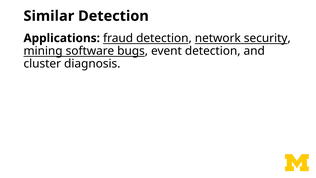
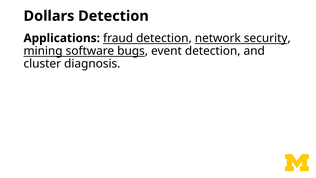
Similar: Similar -> Dollars (49, 16)
